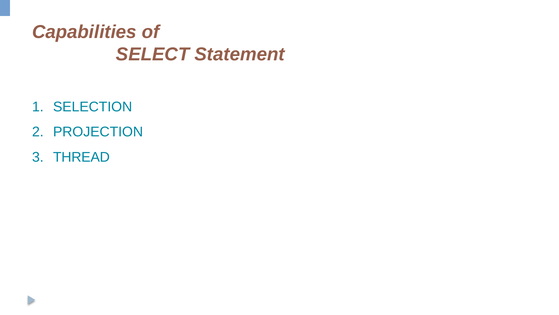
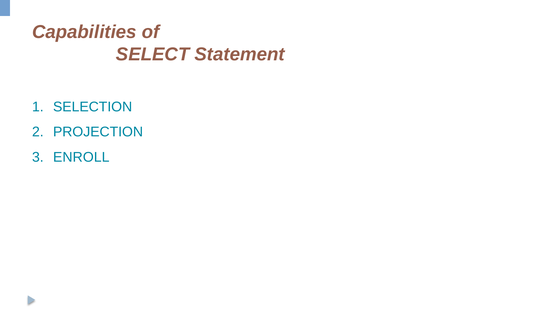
THREAD: THREAD -> ENROLL (81, 157)
